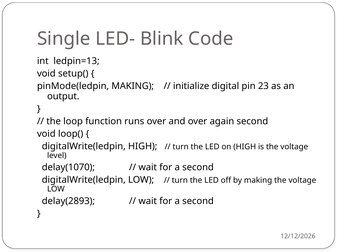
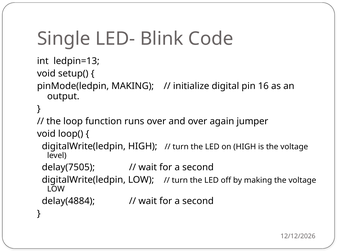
23: 23 -> 16 (263, 86)
again second: second -> jumper (252, 122)
delay(1070: delay(1070 -> delay(7505 (68, 168)
delay(2893: delay(2893 -> delay(4884 (68, 202)
